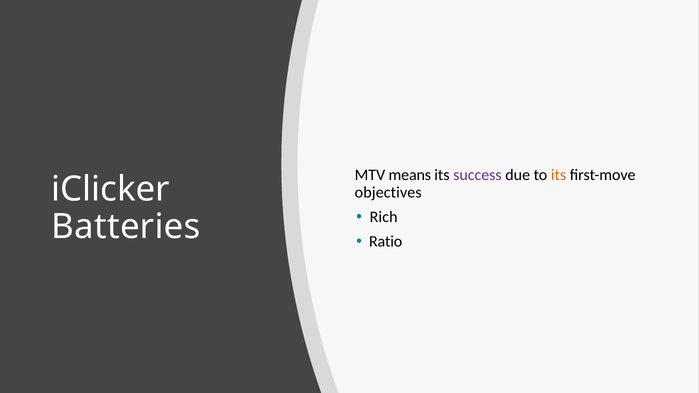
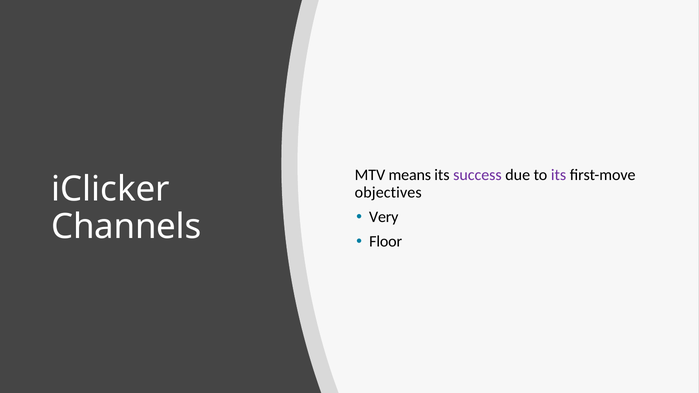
its colour: orange -> purple (559, 175)
Rich: Rich -> Very (384, 217)
Batteries: Batteries -> Channels (126, 227)
Ratio: Ratio -> Floor (386, 241)
